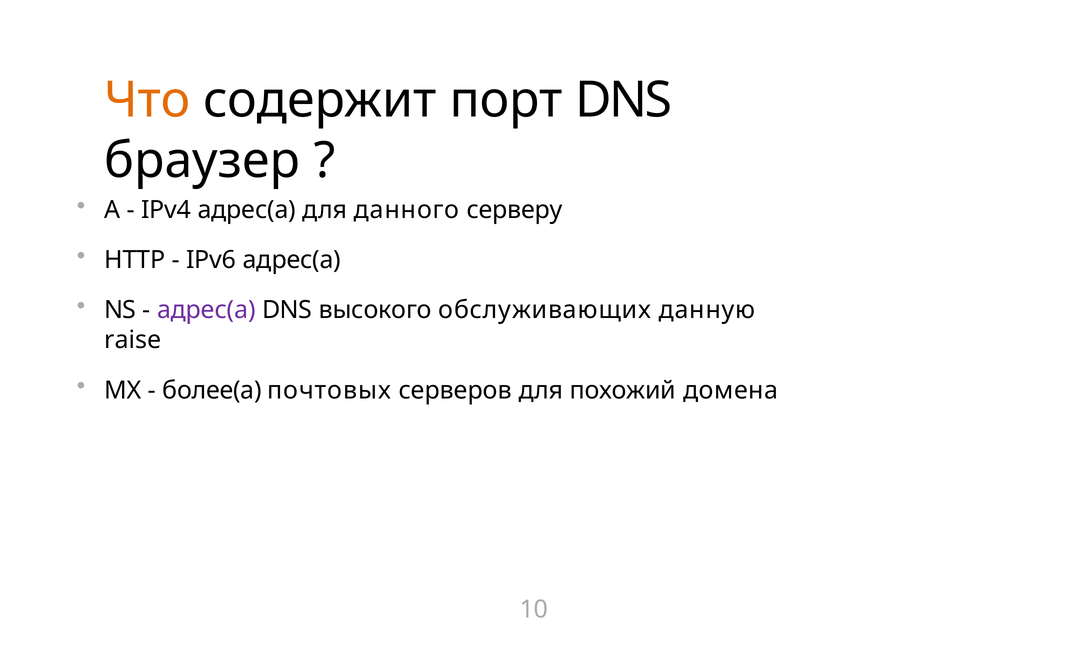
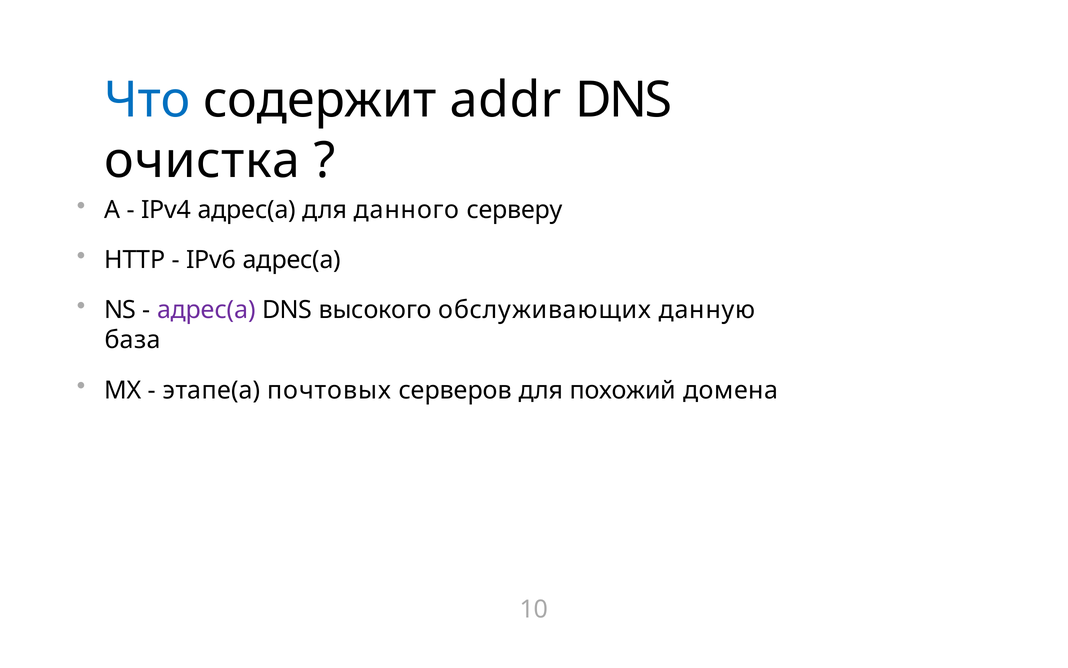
Что colour: orange -> blue (147, 100)
порт: порт -> addr (506, 100)
браузер: браузер -> очистка (202, 160)
raise: raise -> база (133, 340)
более(а: более(а -> этапе(а (212, 390)
